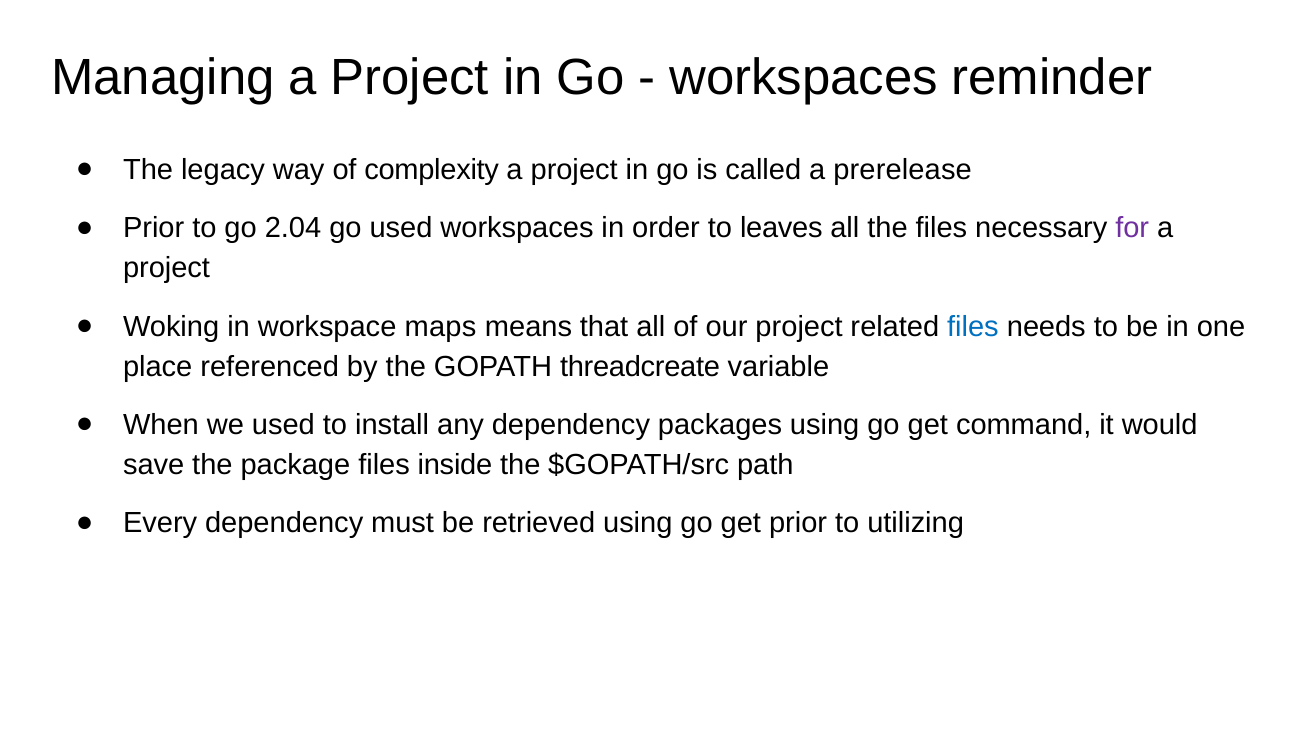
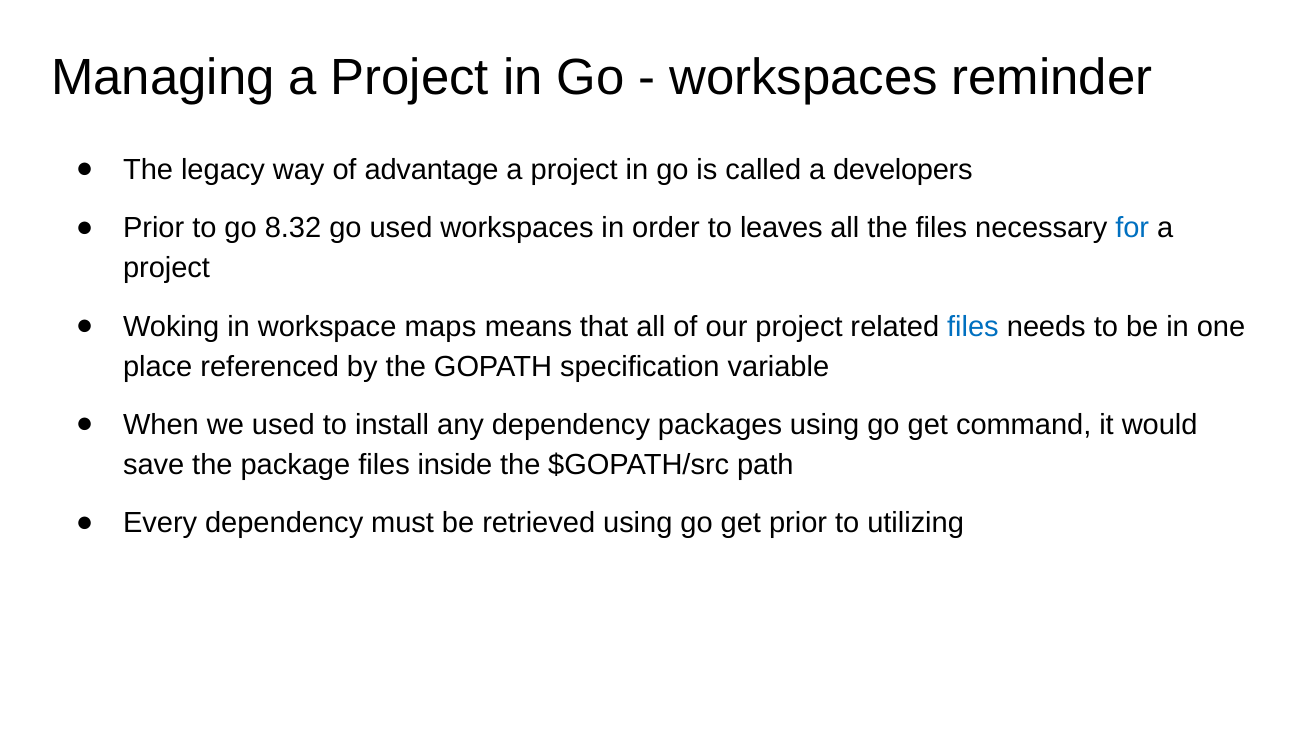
complexity: complexity -> advantage (432, 170)
prerelease: prerelease -> developers (903, 170)
2.04: 2.04 -> 8.32 (293, 228)
for colour: purple -> blue (1132, 228)
threadcreate: threadcreate -> specification (640, 367)
